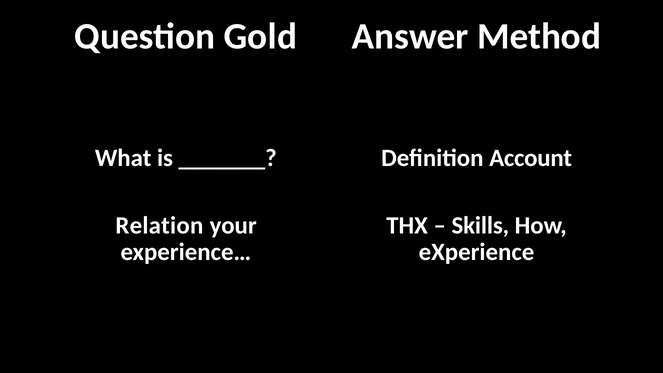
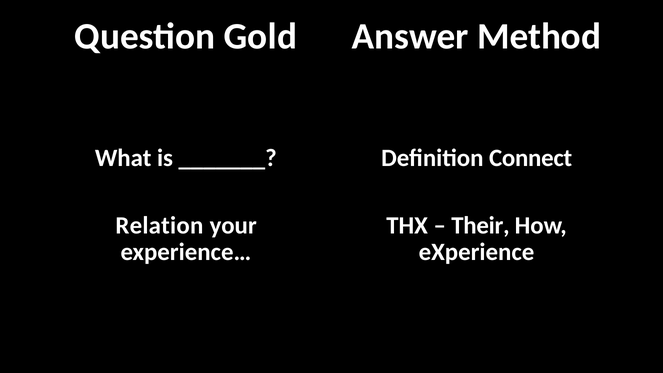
Account: Account -> Connect (531, 158)
Skills: Skills -> Their (480, 225)
